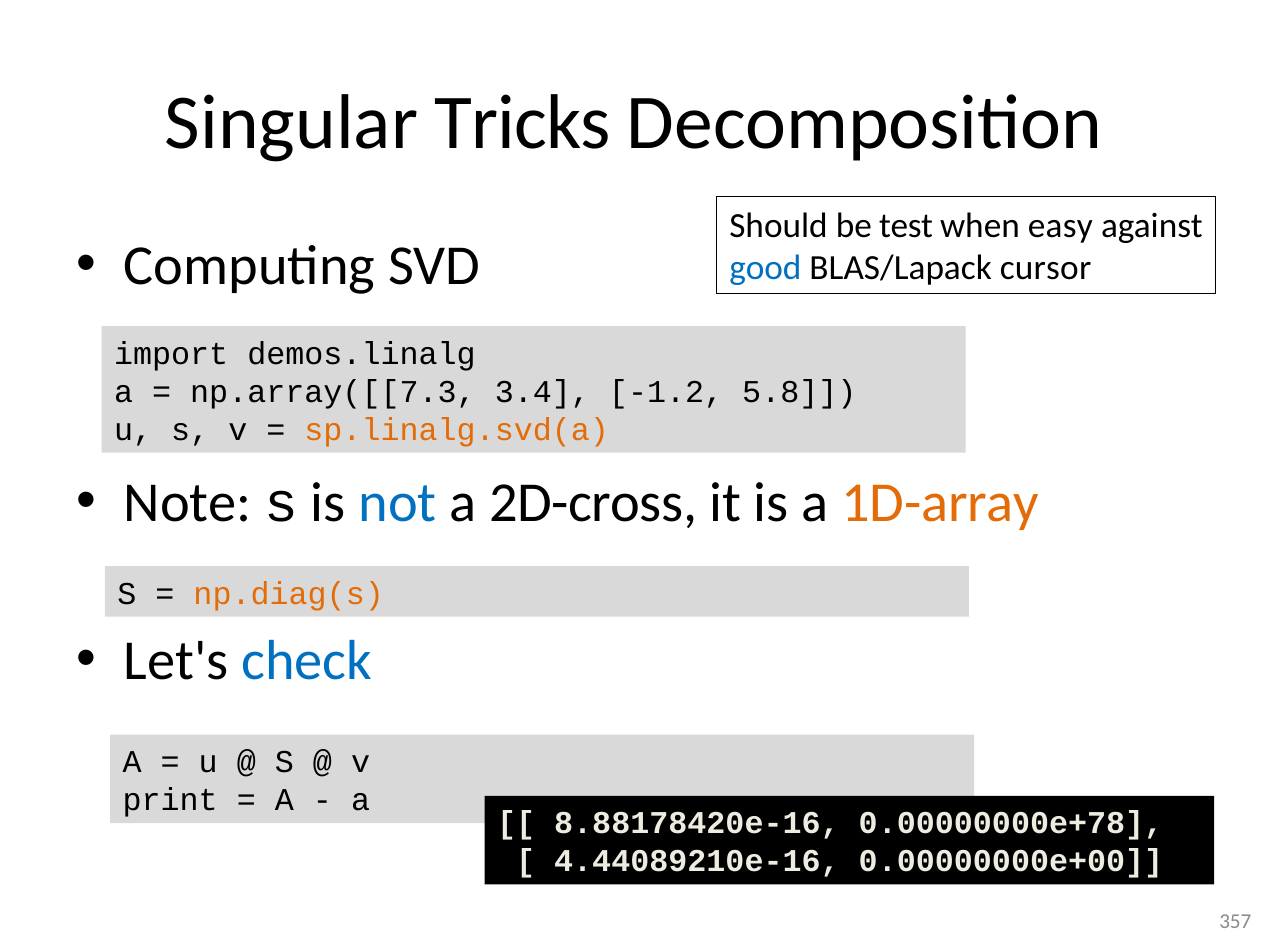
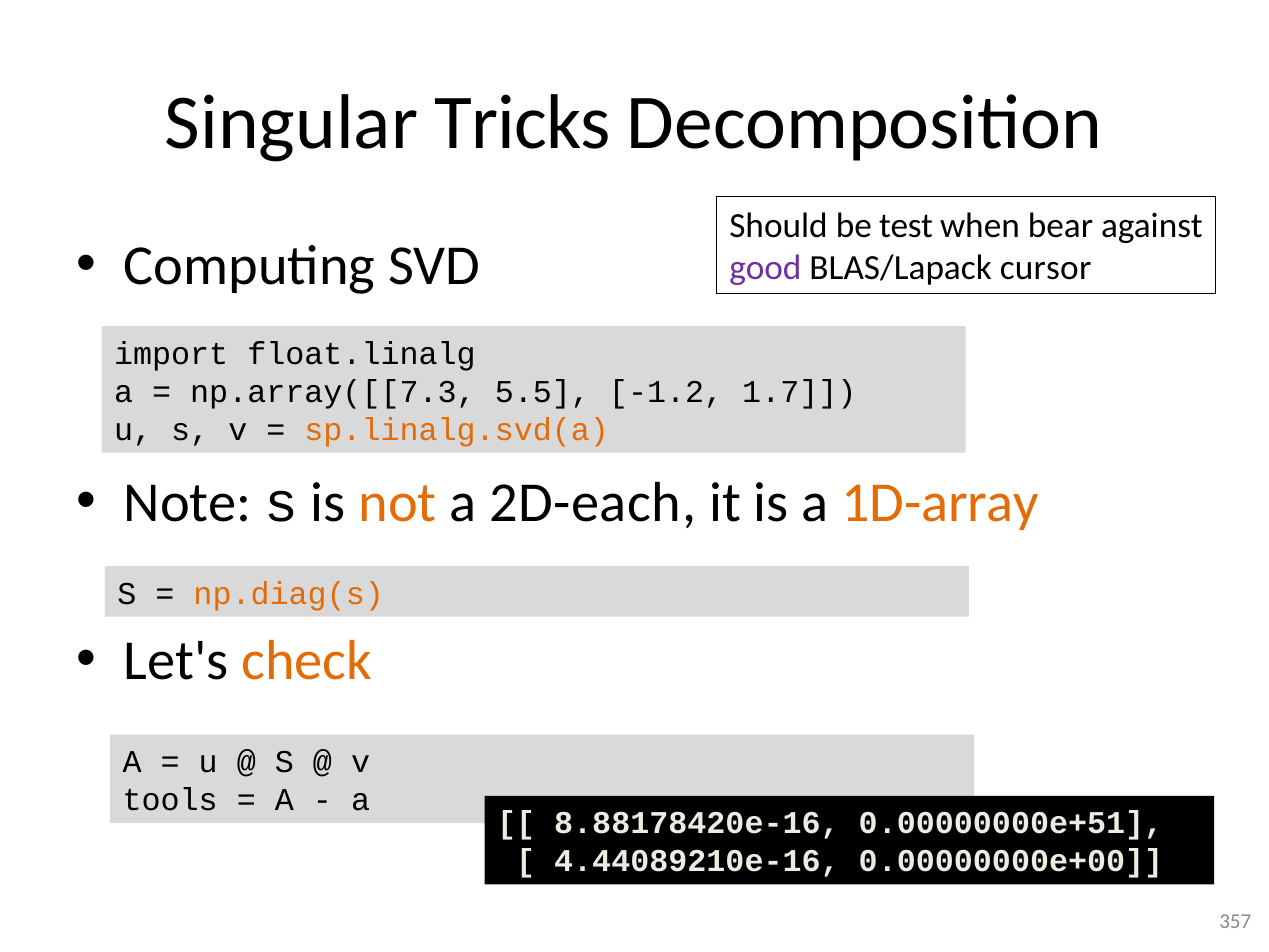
easy: easy -> bear (1061, 226)
good colour: blue -> purple (765, 268)
demos.linalg: demos.linalg -> float.linalg (362, 353)
3.4: 3.4 -> 5.5 (542, 392)
5.8: 5.8 -> 1.7 (799, 392)
not colour: blue -> orange (398, 503)
2D-cross: 2D-cross -> 2D-each (593, 503)
check colour: blue -> orange (307, 661)
print: print -> tools (170, 800)
0.00000000e+78: 0.00000000e+78 -> 0.00000000e+51 (1011, 823)
